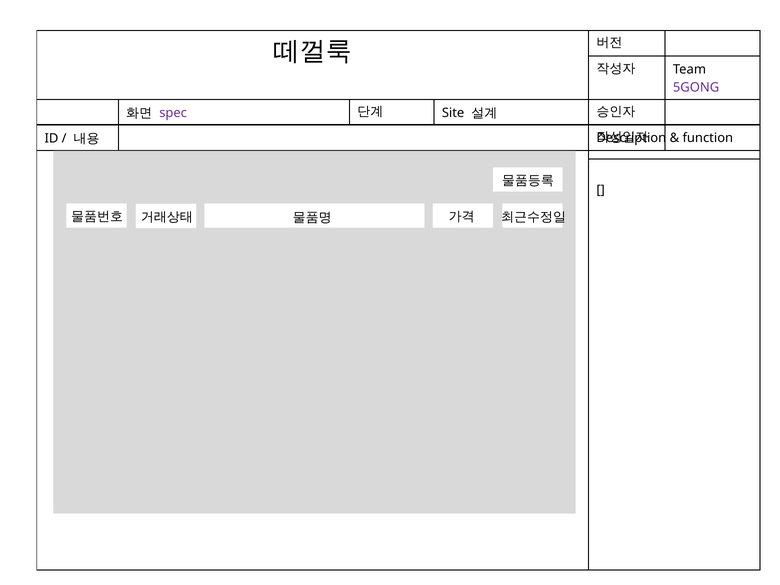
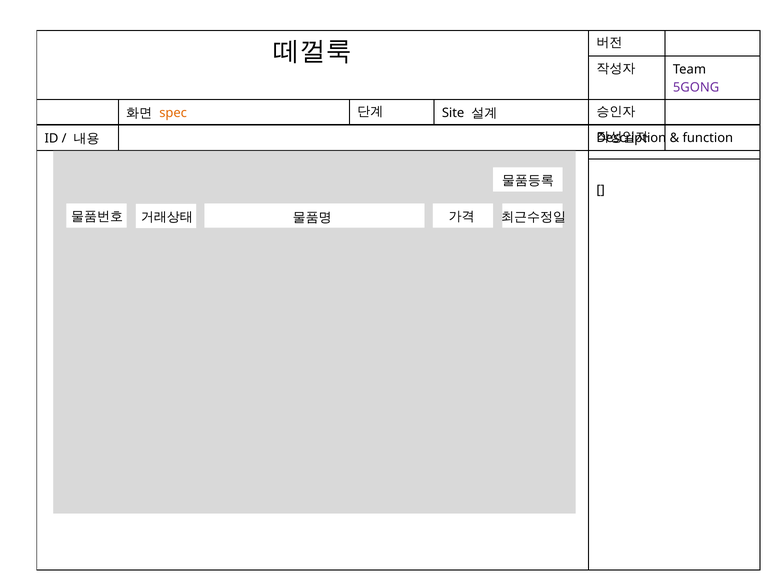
spec colour: purple -> orange (173, 113)
